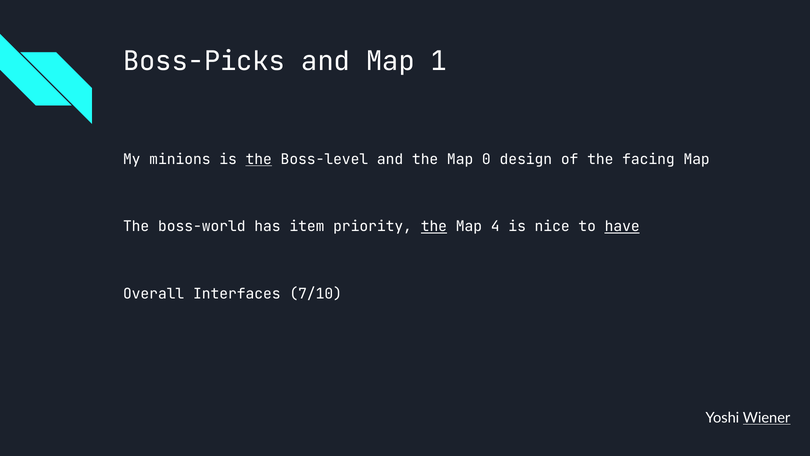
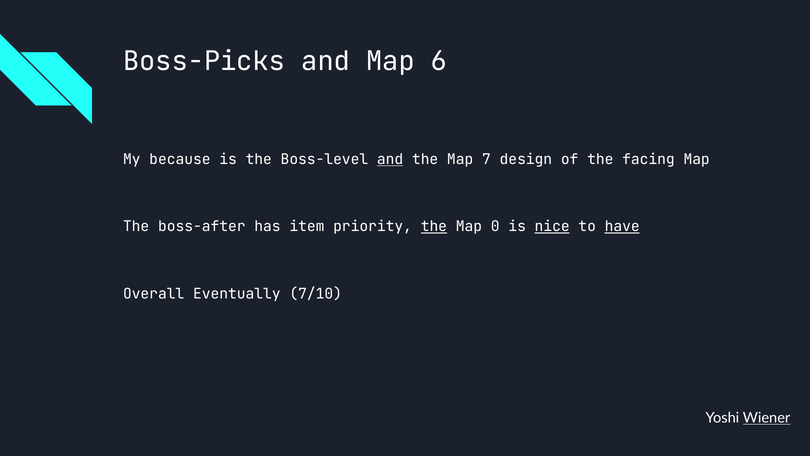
1: 1 -> 6 (439, 61)
minions: minions -> because (180, 159)
the underline: present -> none (259, 159)
and underline: none -> present (390, 159)
0: 0 -> 7 (486, 159)
boss-world: boss-world -> boss-after (202, 226)
4: 4 -> 0 (495, 226)
nice underline: none -> present (552, 226)
Interfaces: Interfaces -> Eventually (237, 294)
